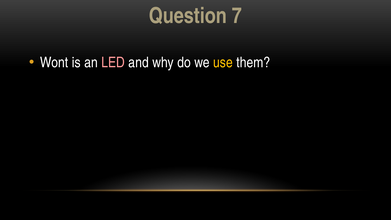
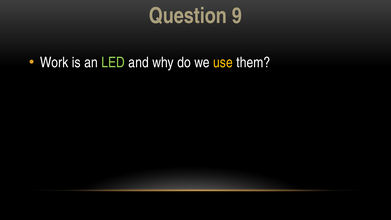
7: 7 -> 9 (237, 16)
Wont: Wont -> Work (54, 63)
LED colour: pink -> light green (113, 63)
